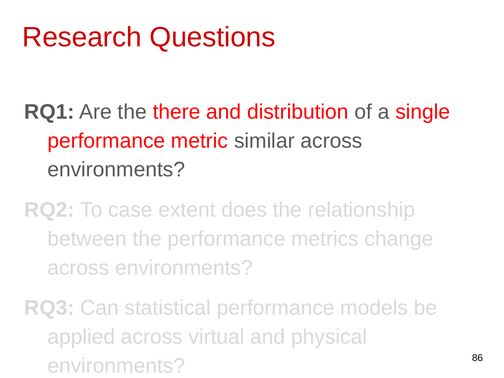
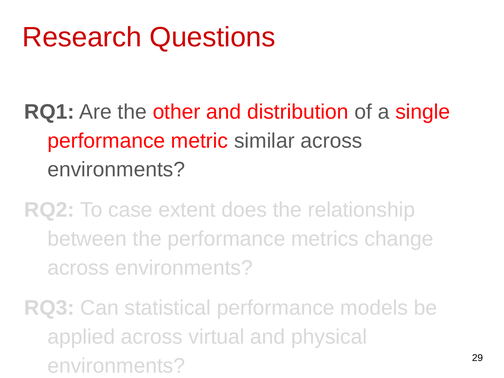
there: there -> other (177, 112)
86: 86 -> 29 (477, 358)
